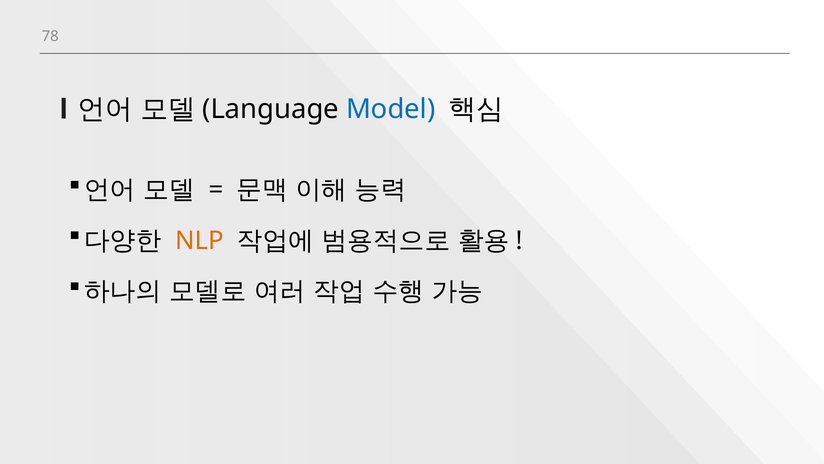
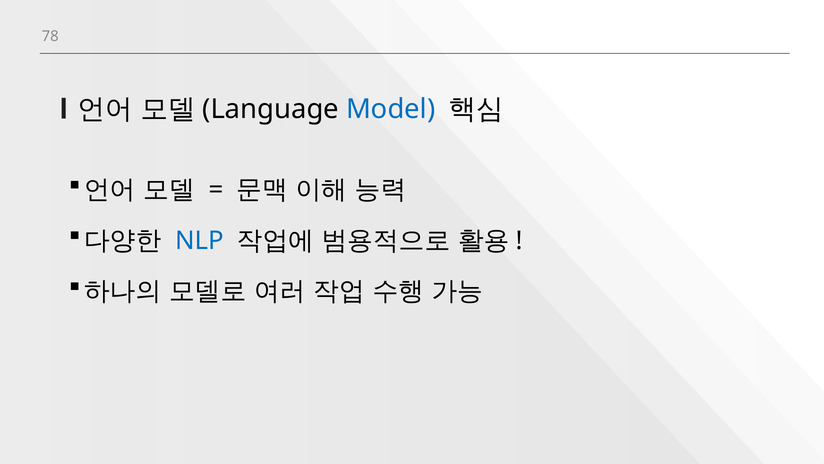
NLP colour: orange -> blue (200, 240)
